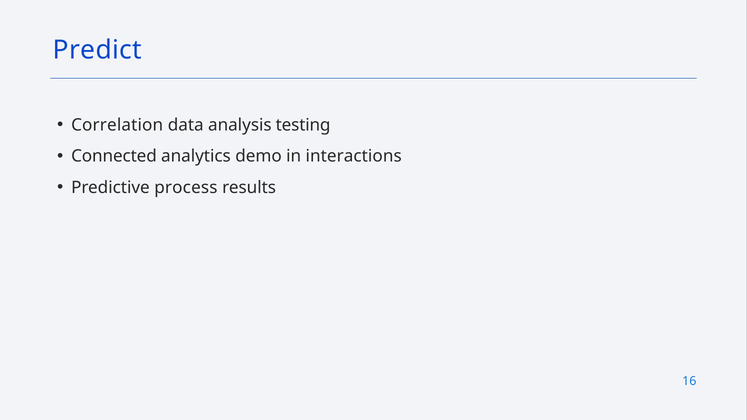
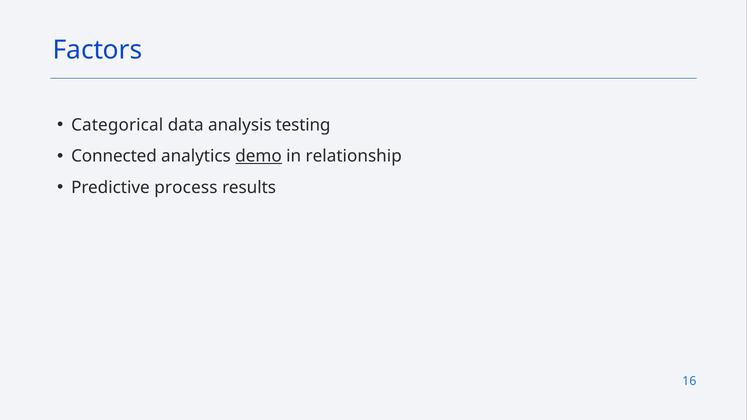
Predict: Predict -> Factors (97, 50)
Correlation: Correlation -> Categorical (117, 125)
demo underline: none -> present (259, 156)
interactions: interactions -> relationship (354, 156)
